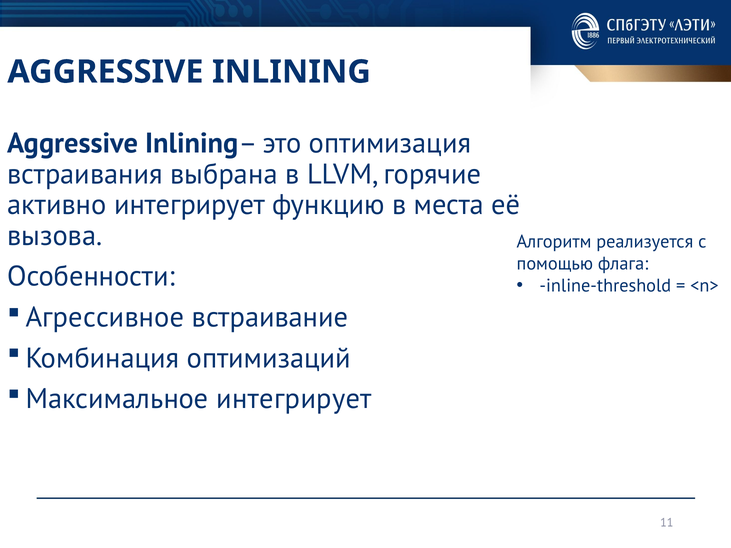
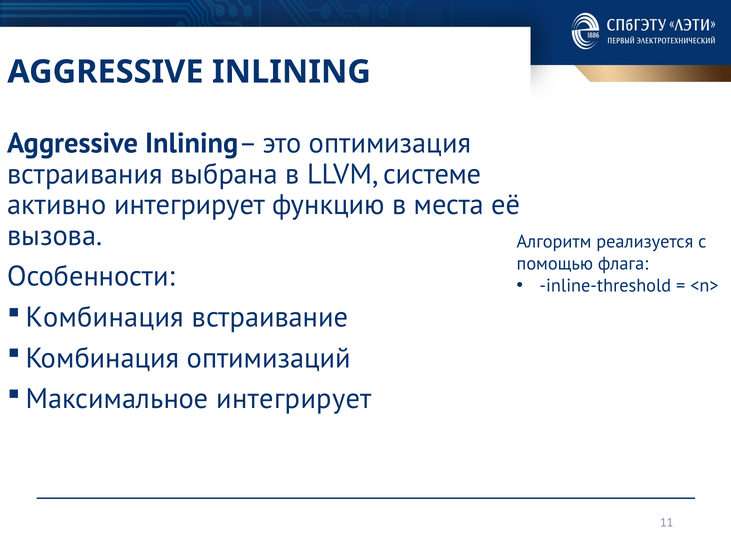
горячие: горячие -> системе (432, 174)
Агрессивное: Агрессивное -> Комбинация (105, 317)
